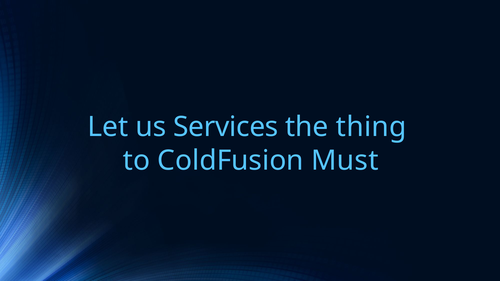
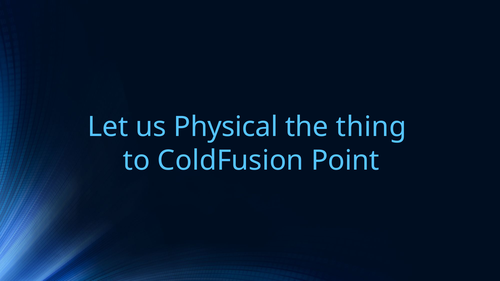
Services: Services -> Physical (226, 127)
Must: Must -> Point (345, 161)
